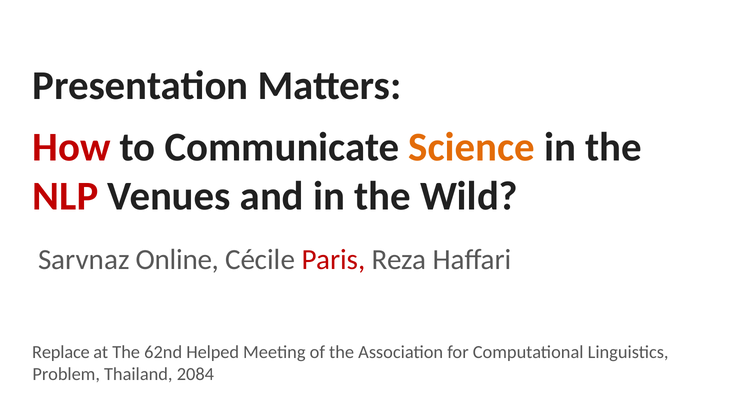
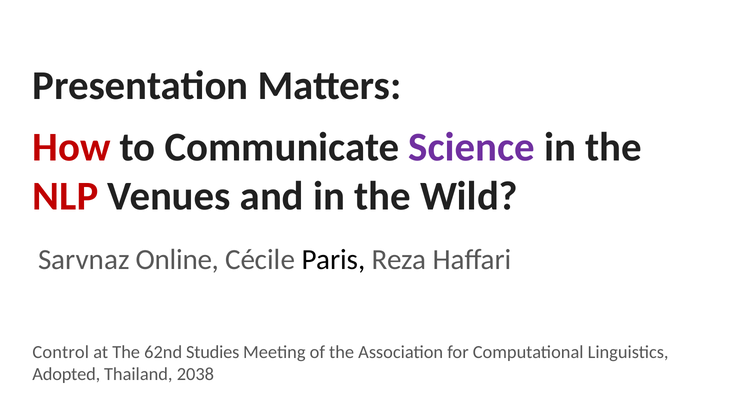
Science colour: orange -> purple (472, 147)
Paris colour: red -> black (333, 260)
Replace: Replace -> Control (61, 352)
Helped: Helped -> Studies (213, 352)
Problem: Problem -> Adopted (66, 374)
2084: 2084 -> 2038 (195, 374)
